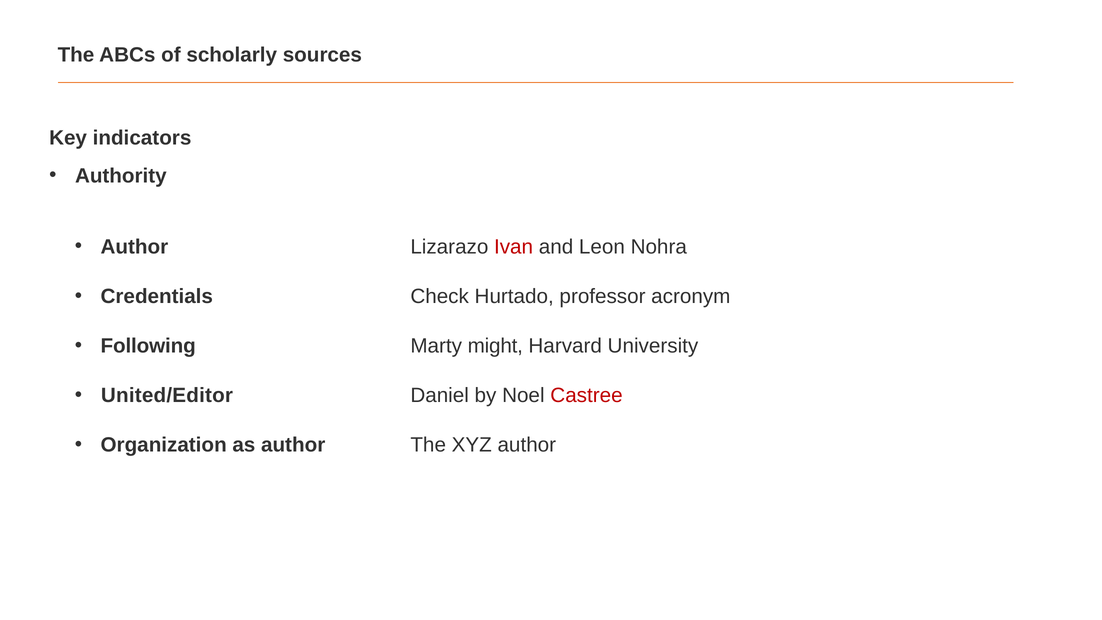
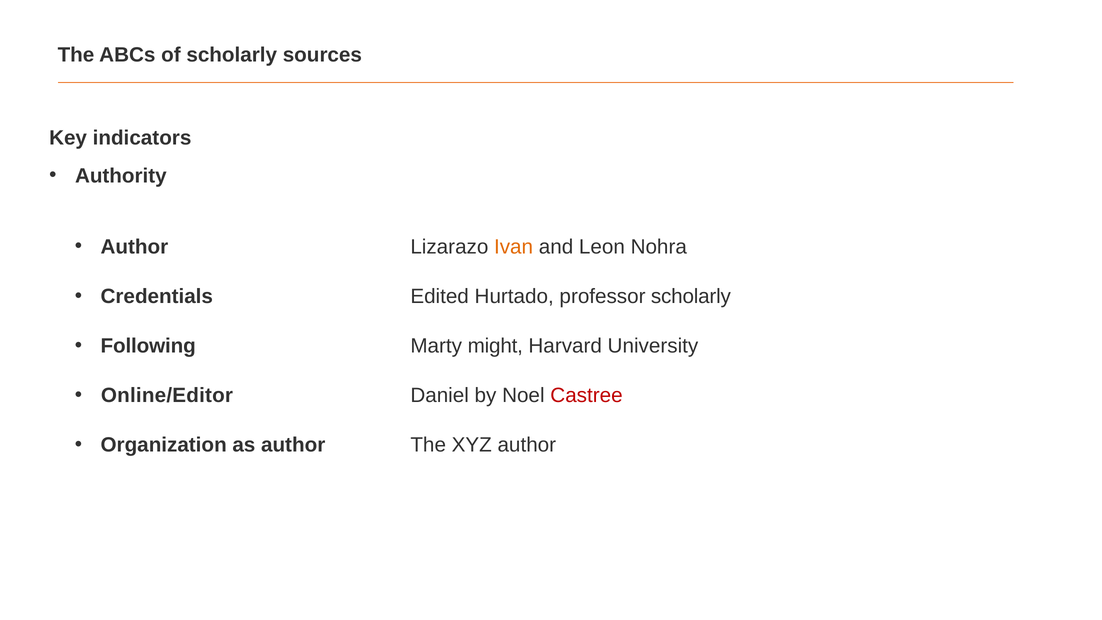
Ivan colour: red -> orange (514, 247)
Check: Check -> Edited (440, 296)
professor acronym: acronym -> scholarly (691, 296)
United/Editor: United/Editor -> Online/Editor (167, 395)
